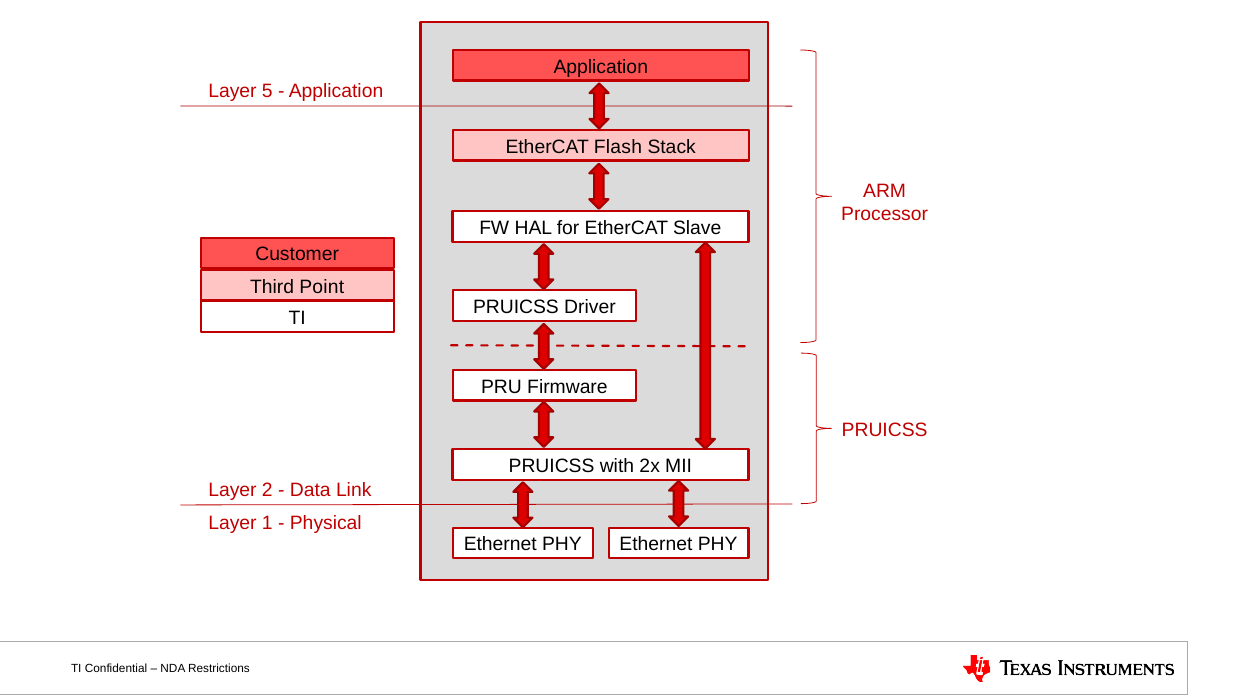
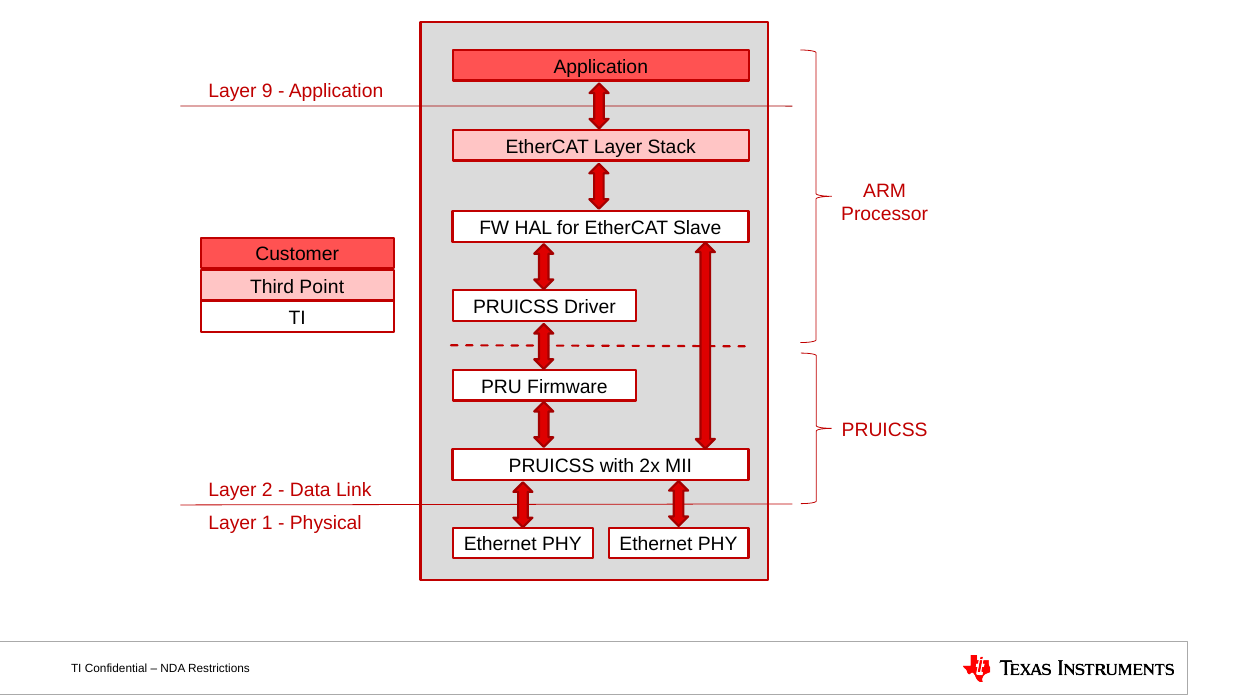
5: 5 -> 9 (267, 91)
EtherCAT Flash: Flash -> Layer (618, 147)
